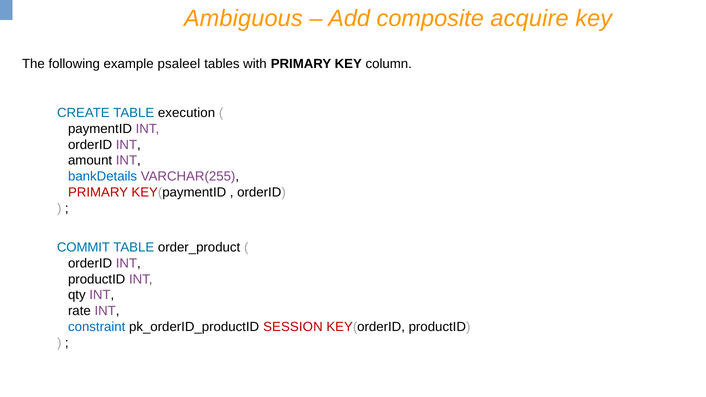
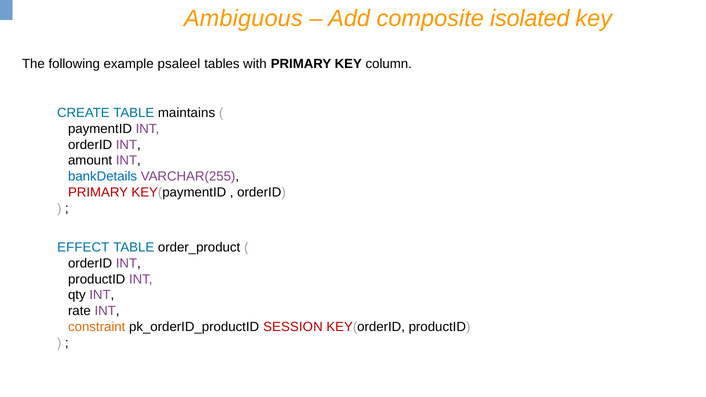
acquire: acquire -> isolated (530, 18)
execution: execution -> maintains (187, 113)
COMMIT: COMMIT -> EFFECT (83, 248)
constraint colour: blue -> orange (97, 327)
